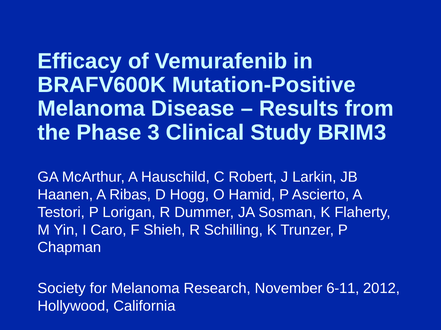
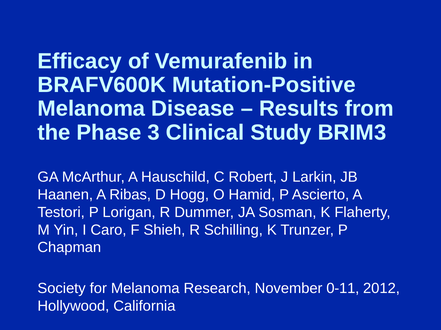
6-11: 6-11 -> 0-11 (343, 289)
